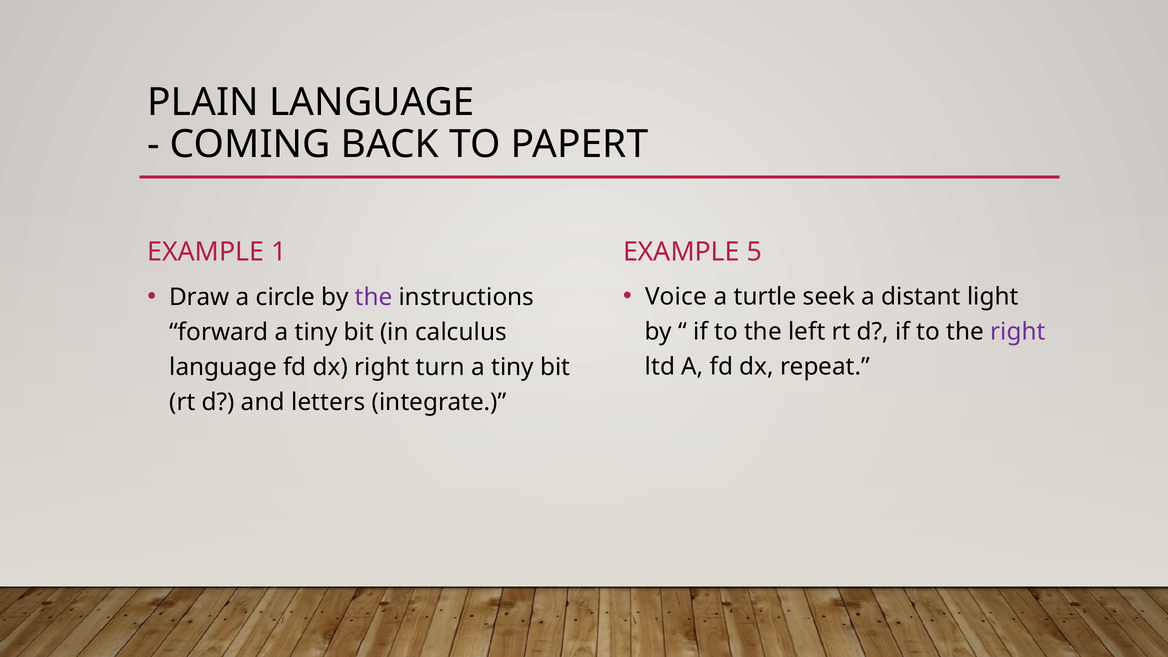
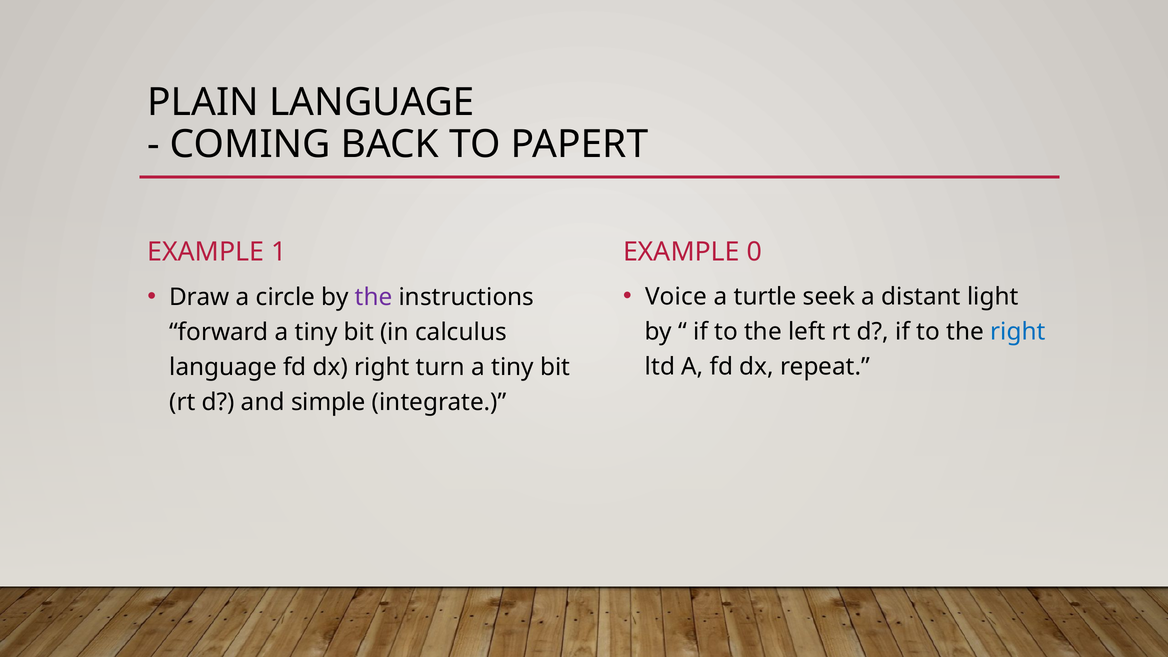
5: 5 -> 0 (754, 252)
right colour: purple -> blue (1018, 332)
letters: letters -> simple (328, 402)
